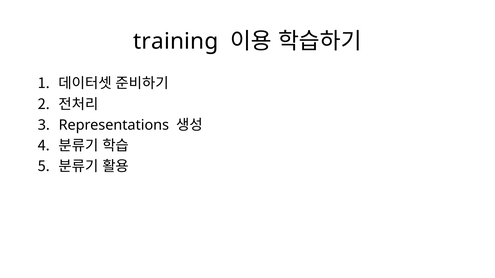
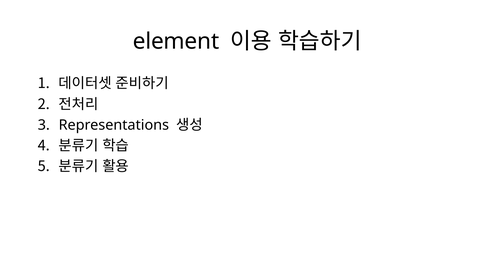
training: training -> element (176, 42)
